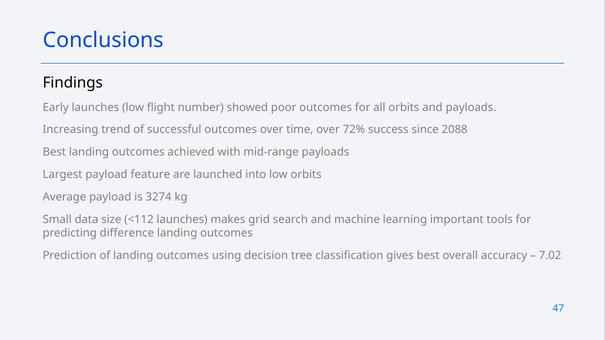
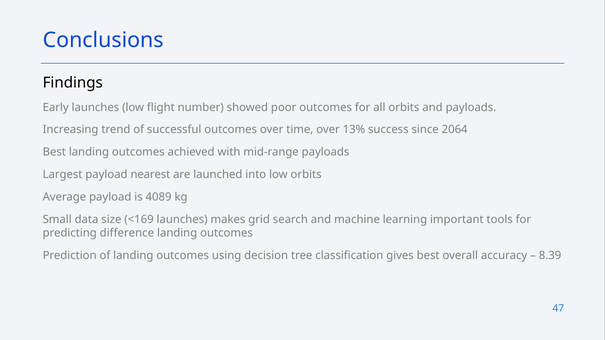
72%: 72% -> 13% (354, 130)
2088: 2088 -> 2064 (455, 130)
feature: feature -> nearest (150, 175)
3274: 3274 -> 4089 (159, 197)
<112: <112 -> <169 (139, 220)
7.02: 7.02 -> 8.39 (550, 256)
